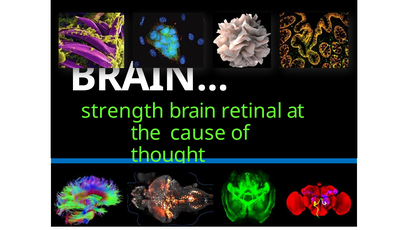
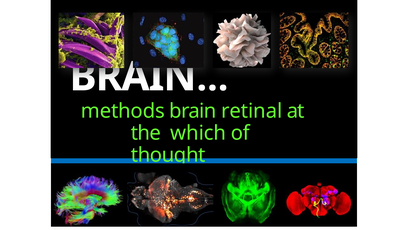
strength: strength -> methods (123, 111)
cause: cause -> which (198, 133)
